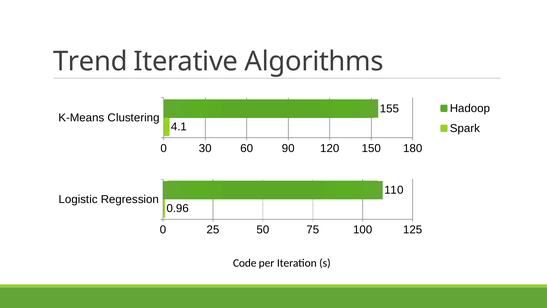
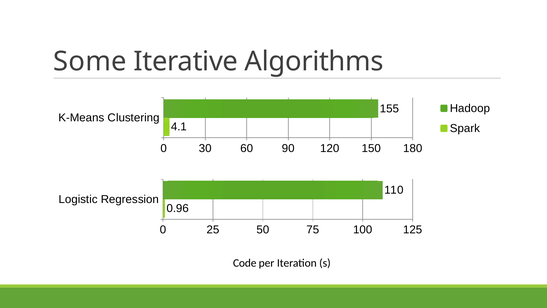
Trend: Trend -> Some (90, 61)
